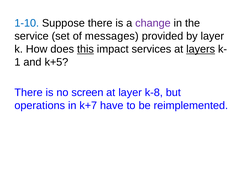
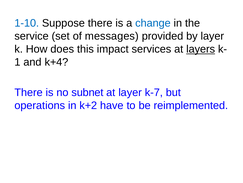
change colour: purple -> blue (153, 23)
this underline: present -> none (85, 49)
k+5: k+5 -> k+4 (56, 62)
screen: screen -> subnet (88, 92)
k-8: k-8 -> k-7 (154, 92)
k+7: k+7 -> k+2 (88, 105)
